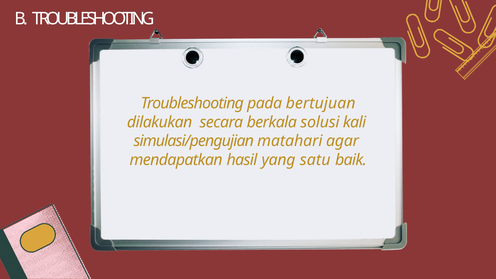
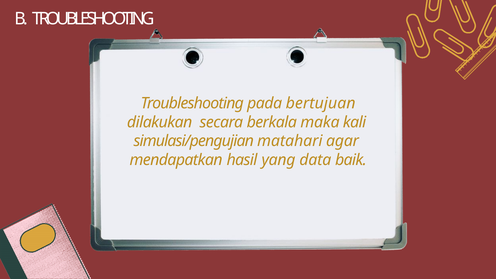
solusi: solusi -> maka (320, 122)
satu: satu -> data (315, 160)
